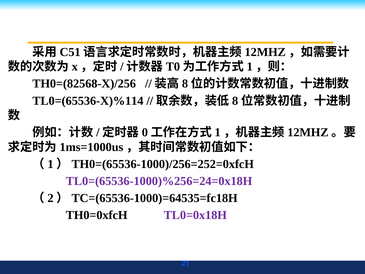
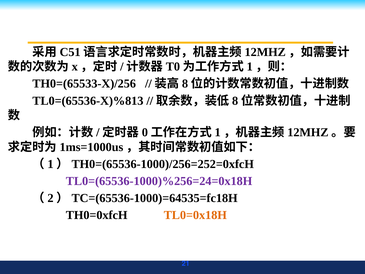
TH0=(82568-X)/256: TH0=(82568-X)/256 -> TH0=(65533-X)/256 (84, 84)
TL0=(65536-X)%114: TL0=(65536-X)%114 -> TL0=(65536-X)%813 (88, 101)
TL0=0x18H colour: purple -> orange (195, 215)
